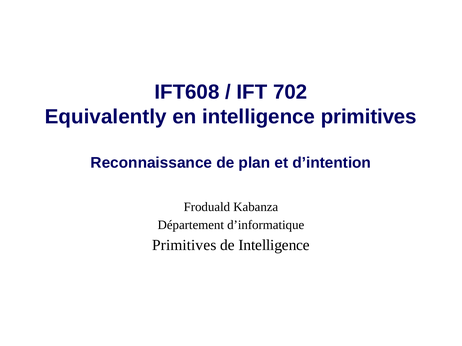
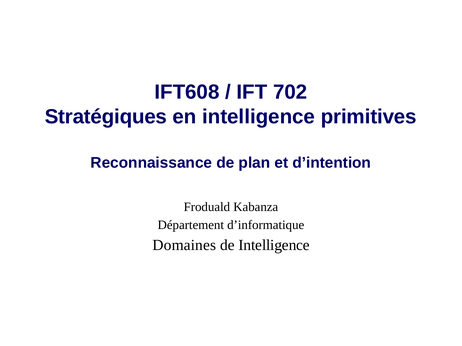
Equivalently: Equivalently -> Stratégiques (106, 117)
Primitives: Primitives -> Domaines (184, 245)
